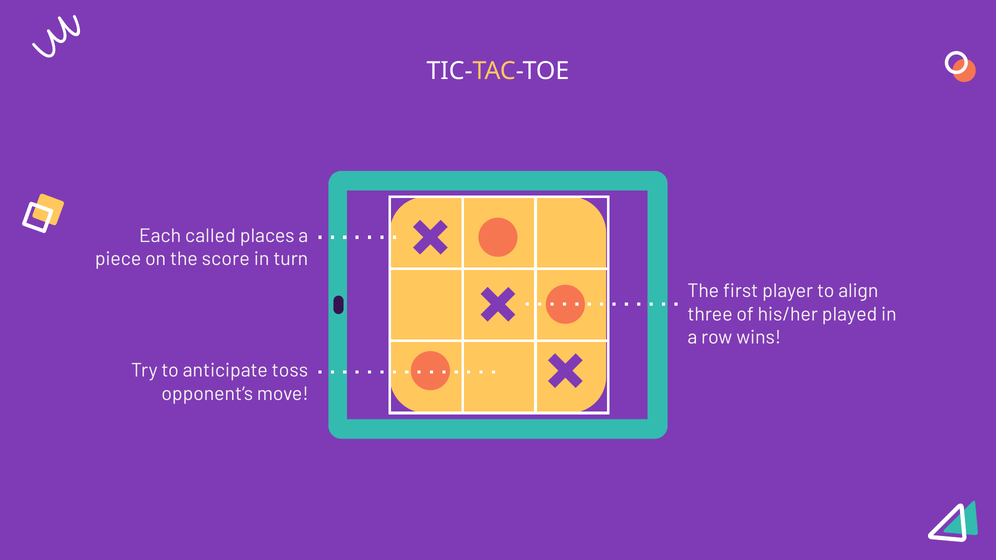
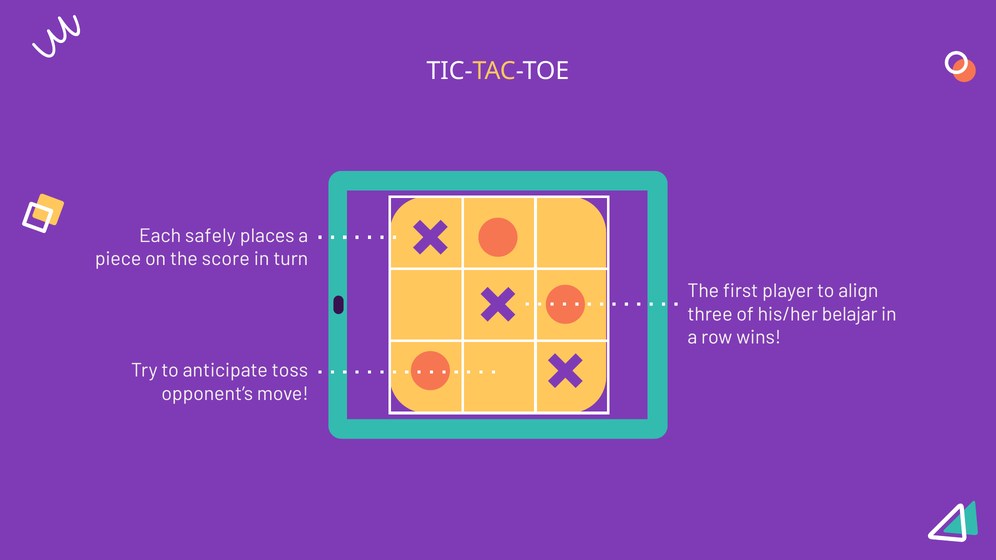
called: called -> safely (210, 236)
played: played -> belajar (850, 314)
